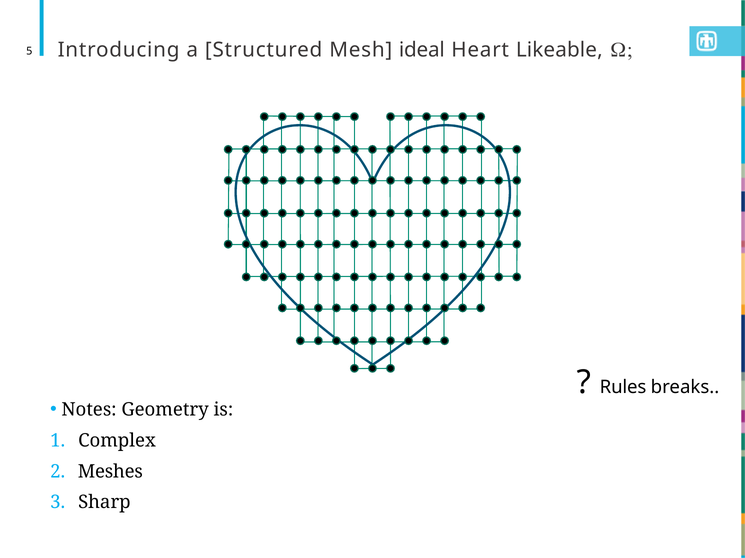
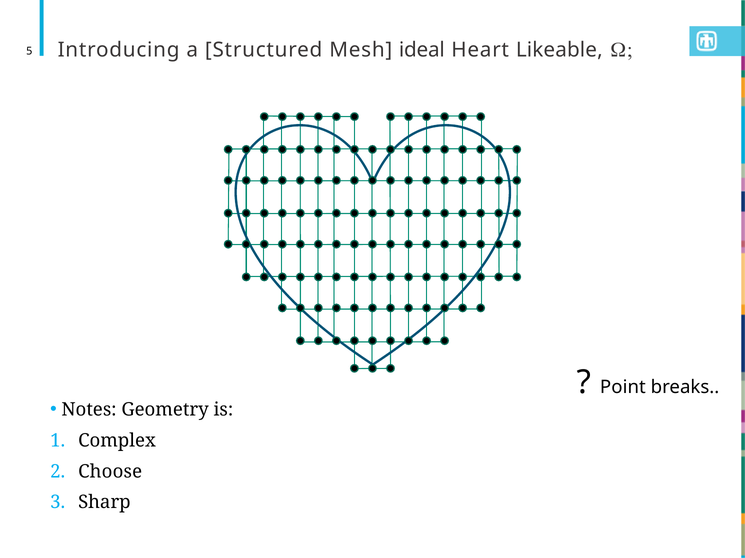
Rules: Rules -> Point (623, 388)
Meshes: Meshes -> Choose (110, 472)
